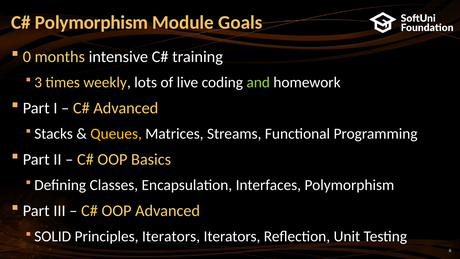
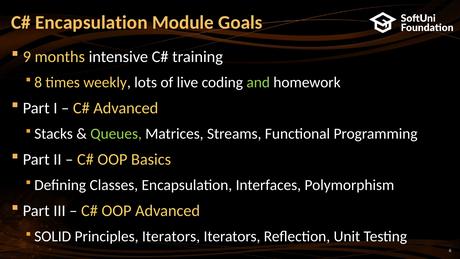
Polymorphism: Polymorphism -> Encapsulation (91, 22)
0: 0 -> 9 (27, 57)
3: 3 -> 8 (38, 82)
Queues colour: yellow -> light green (116, 134)
